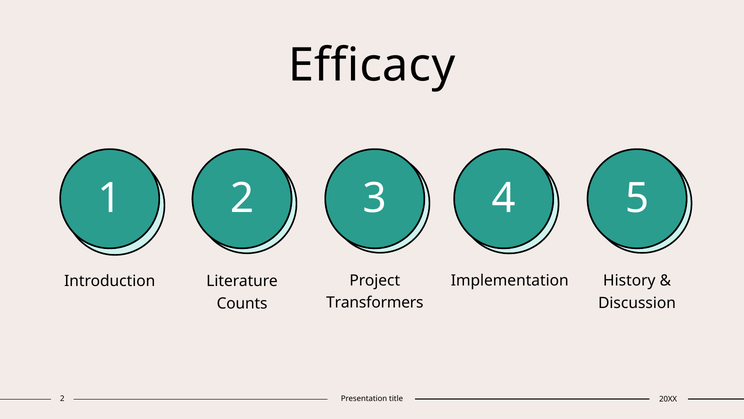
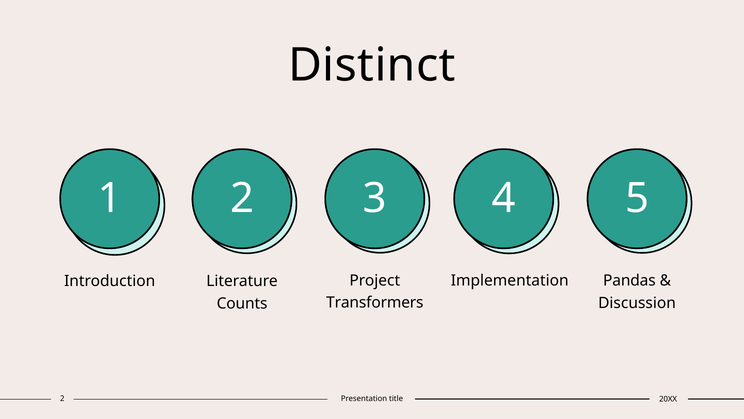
Efficacy: Efficacy -> Distinct (372, 65)
History: History -> Pandas (629, 281)
